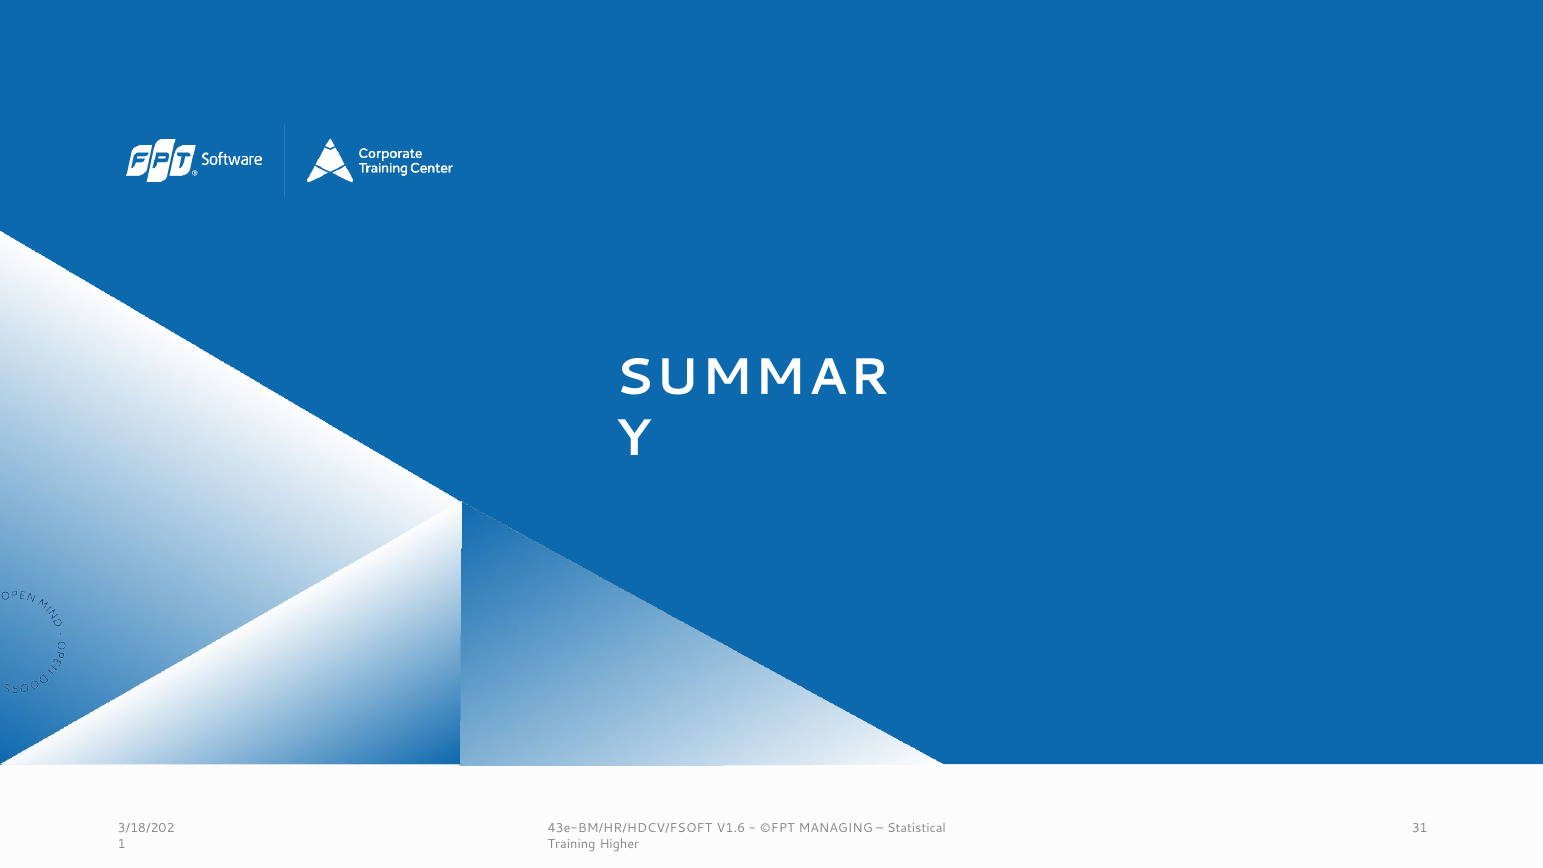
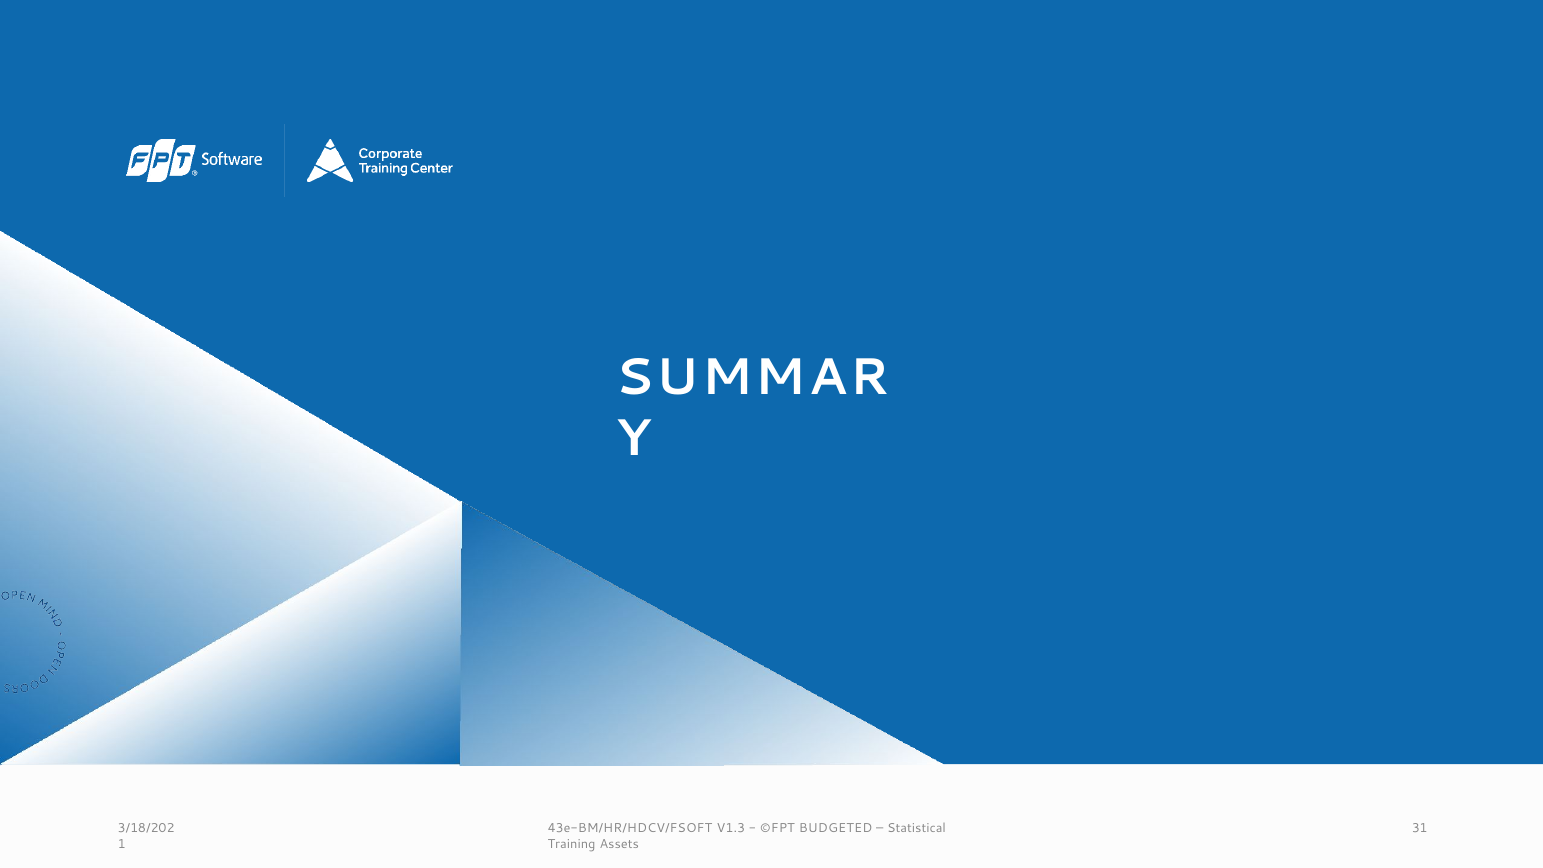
V1.6: V1.6 -> V1.3 (731, 828)
MANAGING: MANAGING -> BUDGETED (836, 828)
Higher: Higher -> Assets (619, 844)
